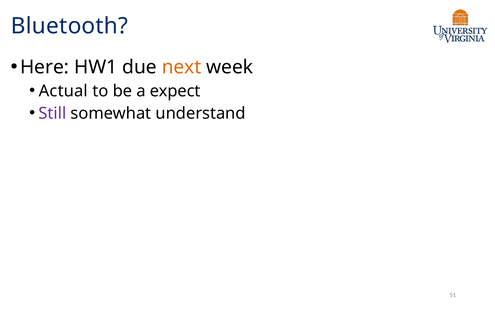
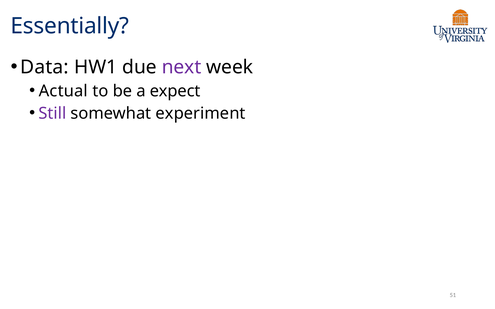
Bluetooth: Bluetooth -> Essentially (70, 26)
Here: Here -> Data (44, 67)
next colour: orange -> purple (182, 67)
understand: understand -> experiment (201, 114)
